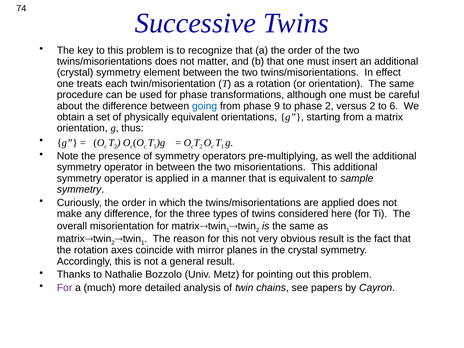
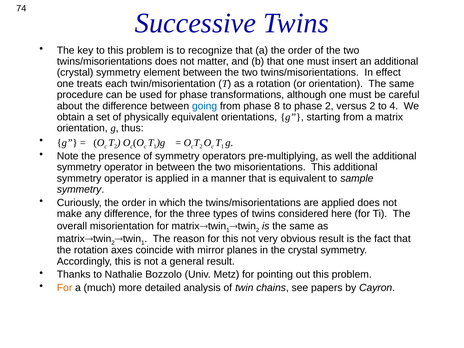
9: 9 -> 8 (277, 106)
6: 6 -> 4 (394, 106)
For colour: purple -> orange (65, 288)
